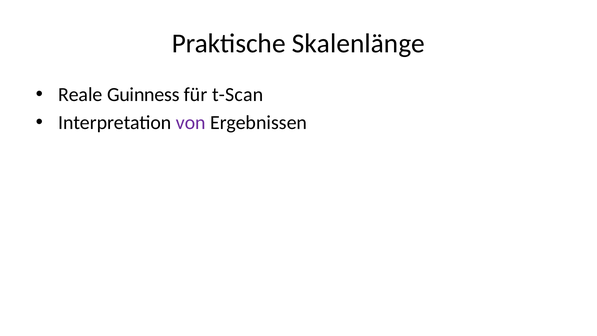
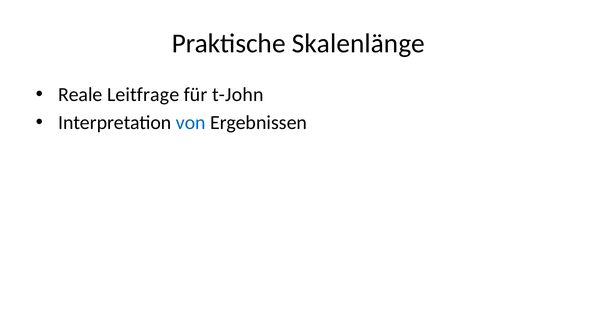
Guinness: Guinness -> Leitfrage (143, 95)
t-Scan: t-Scan -> t-John (238, 95)
von colour: purple -> blue (191, 123)
